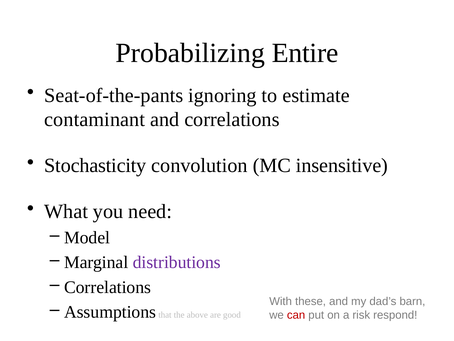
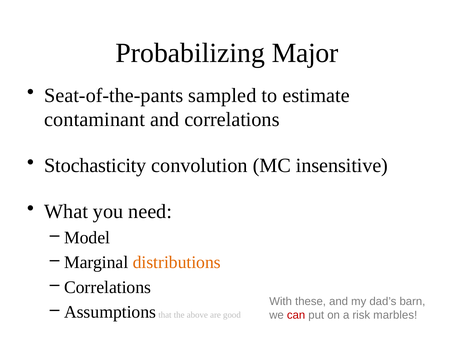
Entire: Entire -> Major (305, 53)
ignoring: ignoring -> sampled (222, 95)
distributions colour: purple -> orange (177, 262)
respond: respond -> marbles (395, 315)
